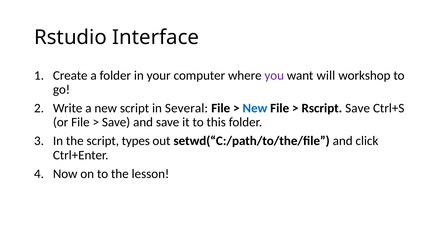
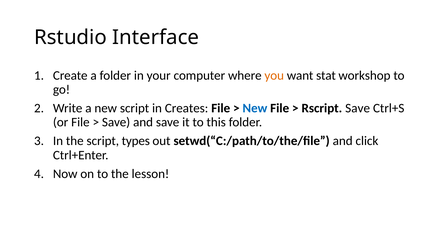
you colour: purple -> orange (274, 76)
will: will -> stat (326, 76)
Several: Several -> Creates (187, 108)
